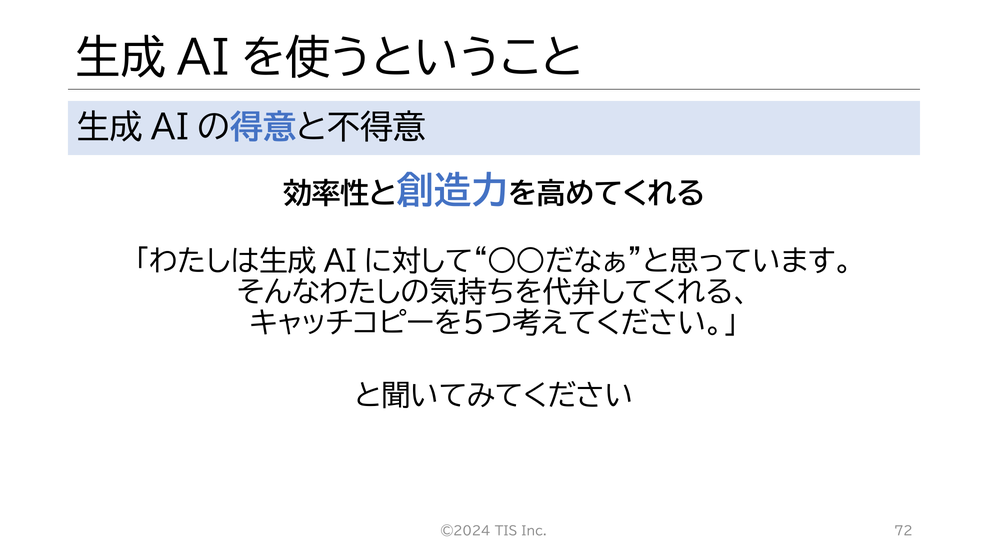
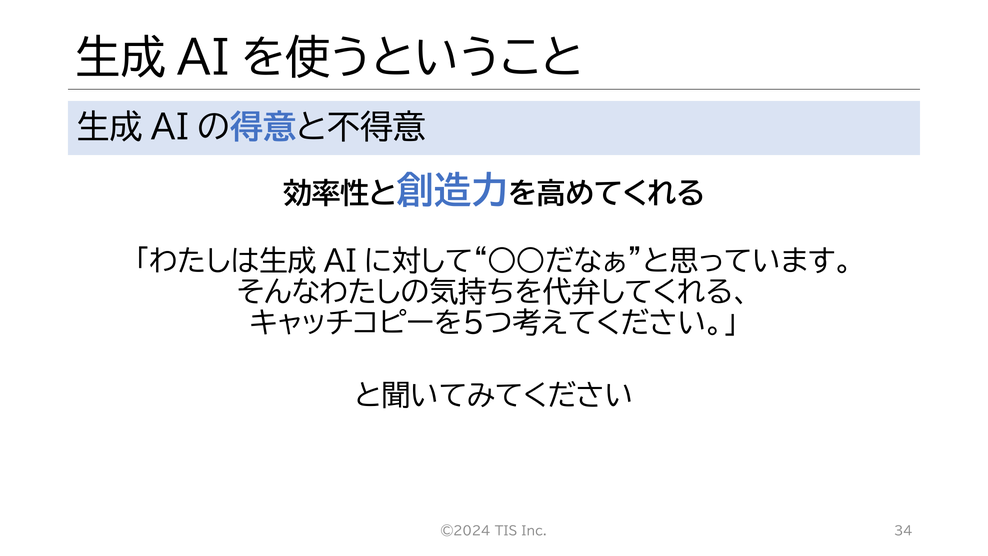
72: 72 -> 34 (903, 531)
